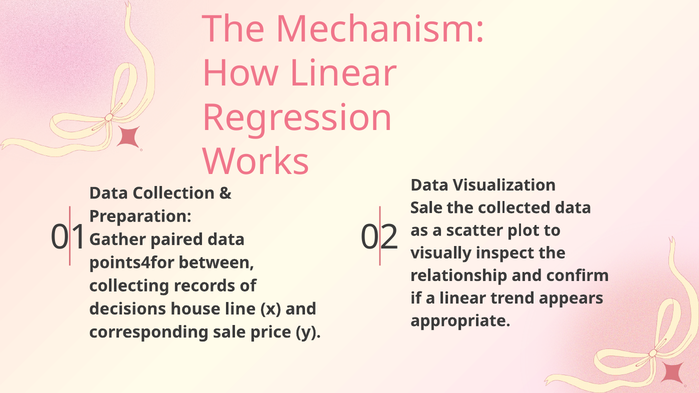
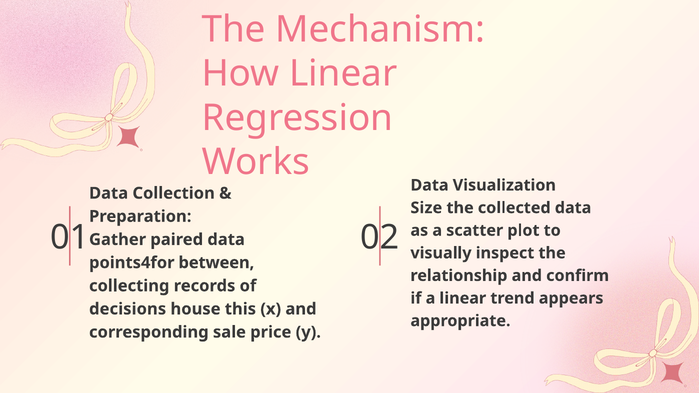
Sale: Sale -> Size (426, 208)
line: line -> this (240, 309)
